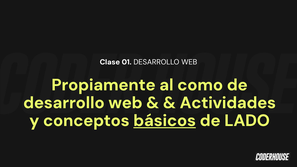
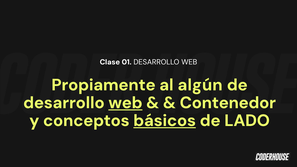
como: como -> algún (200, 85)
web underline: none -> present (125, 103)
Actividades: Actividades -> Contenedor (228, 103)
